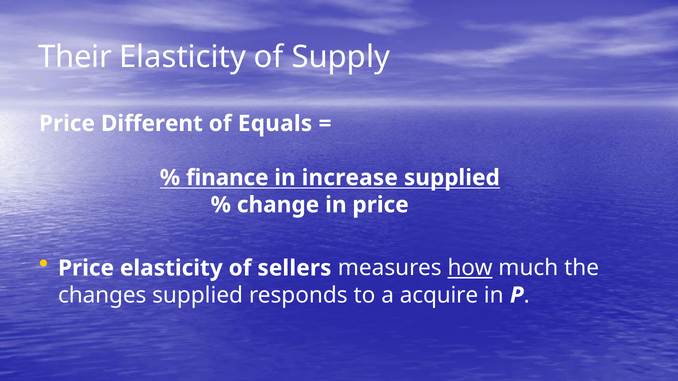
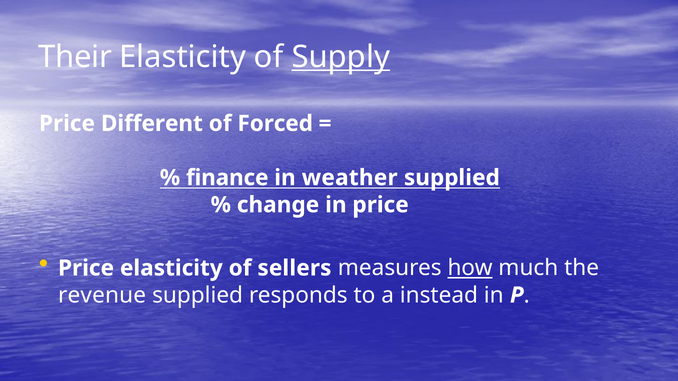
Supply underline: none -> present (341, 57)
Equals: Equals -> Forced (275, 124)
increase: increase -> weather (350, 178)
changes: changes -> revenue (102, 295)
acquire: acquire -> instead (439, 295)
